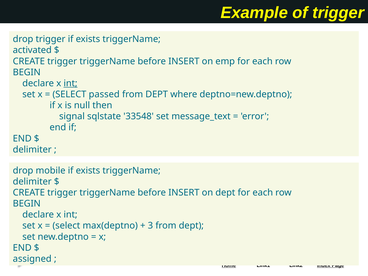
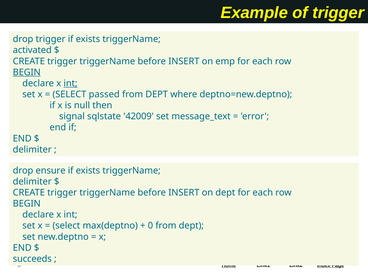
BEGIN underline: none -> present (27, 72)
33548: 33548 -> 42009 (139, 116)
mobile: mobile -> ensure (51, 170)
3: 3 -> 0 (150, 226)
assigned: assigned -> succeeds (32, 259)
